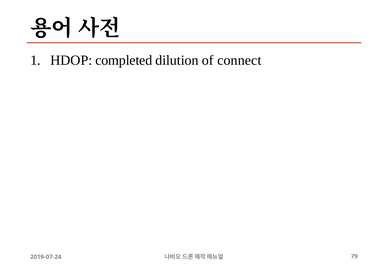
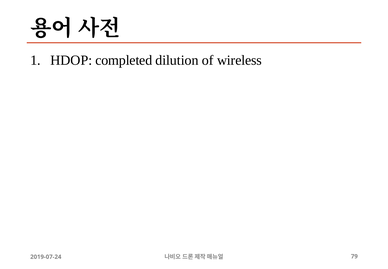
connect: connect -> wireless (239, 60)
